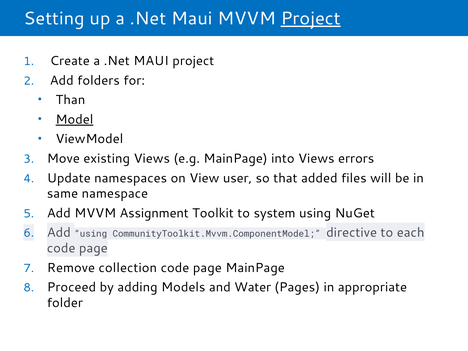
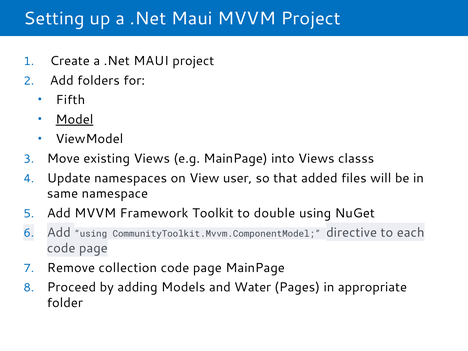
Project underline: present -> none (311, 18)
Than: Than -> Fifth (70, 100)
errors: errors -> classs (356, 159)
Assignment: Assignment -> Framework (154, 213)
system: system -> double (274, 213)
